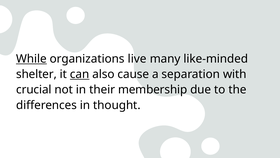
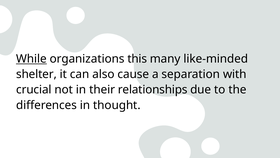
live: live -> this (137, 59)
can underline: present -> none (80, 74)
membership: membership -> relationships (153, 89)
